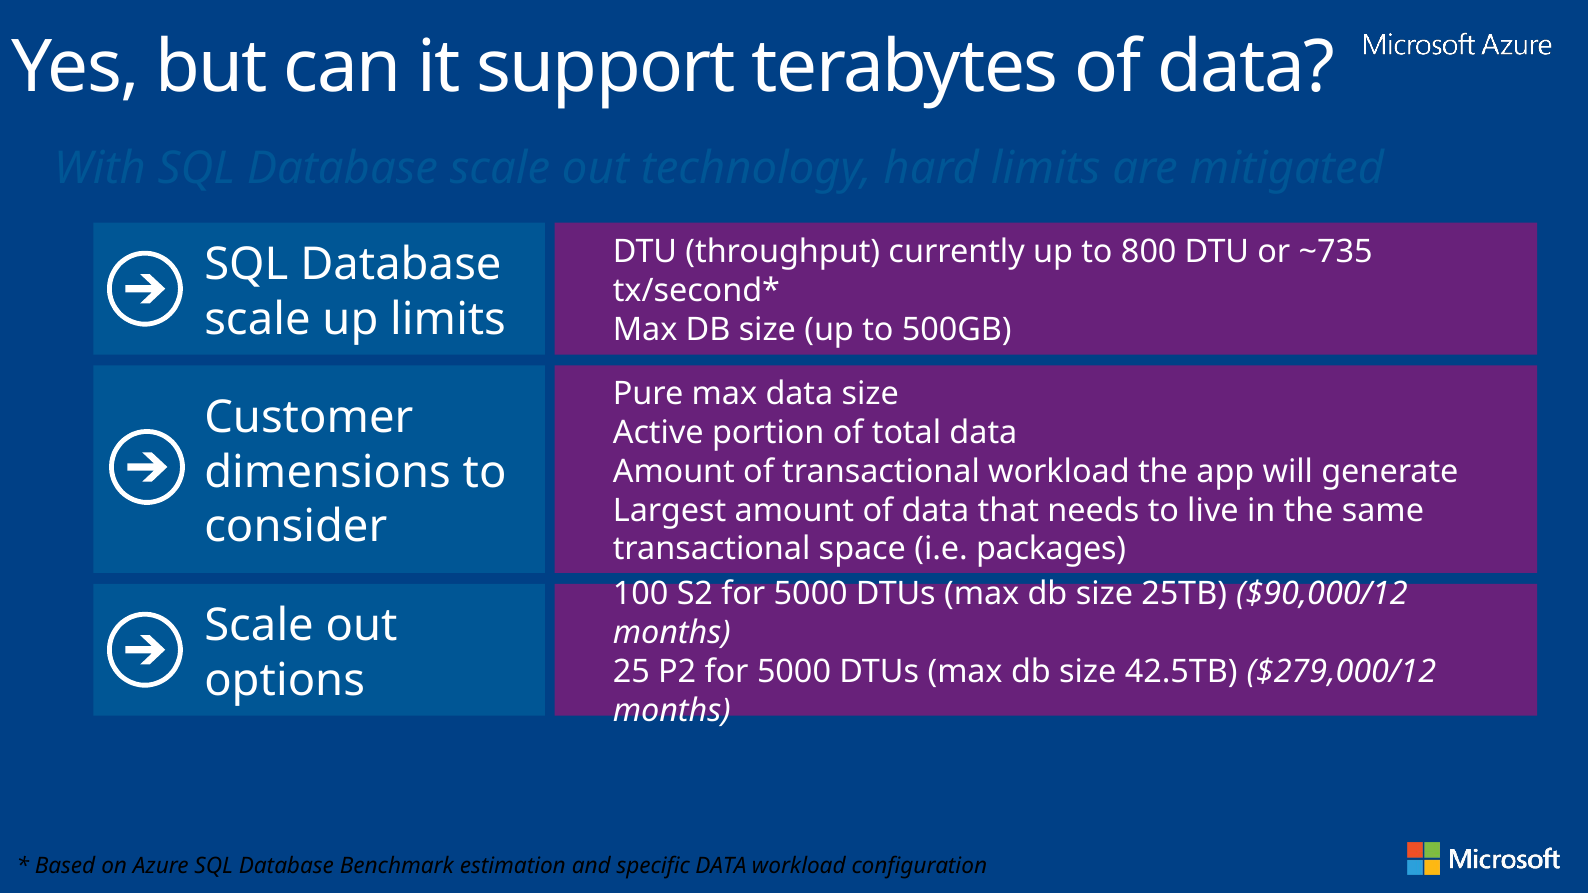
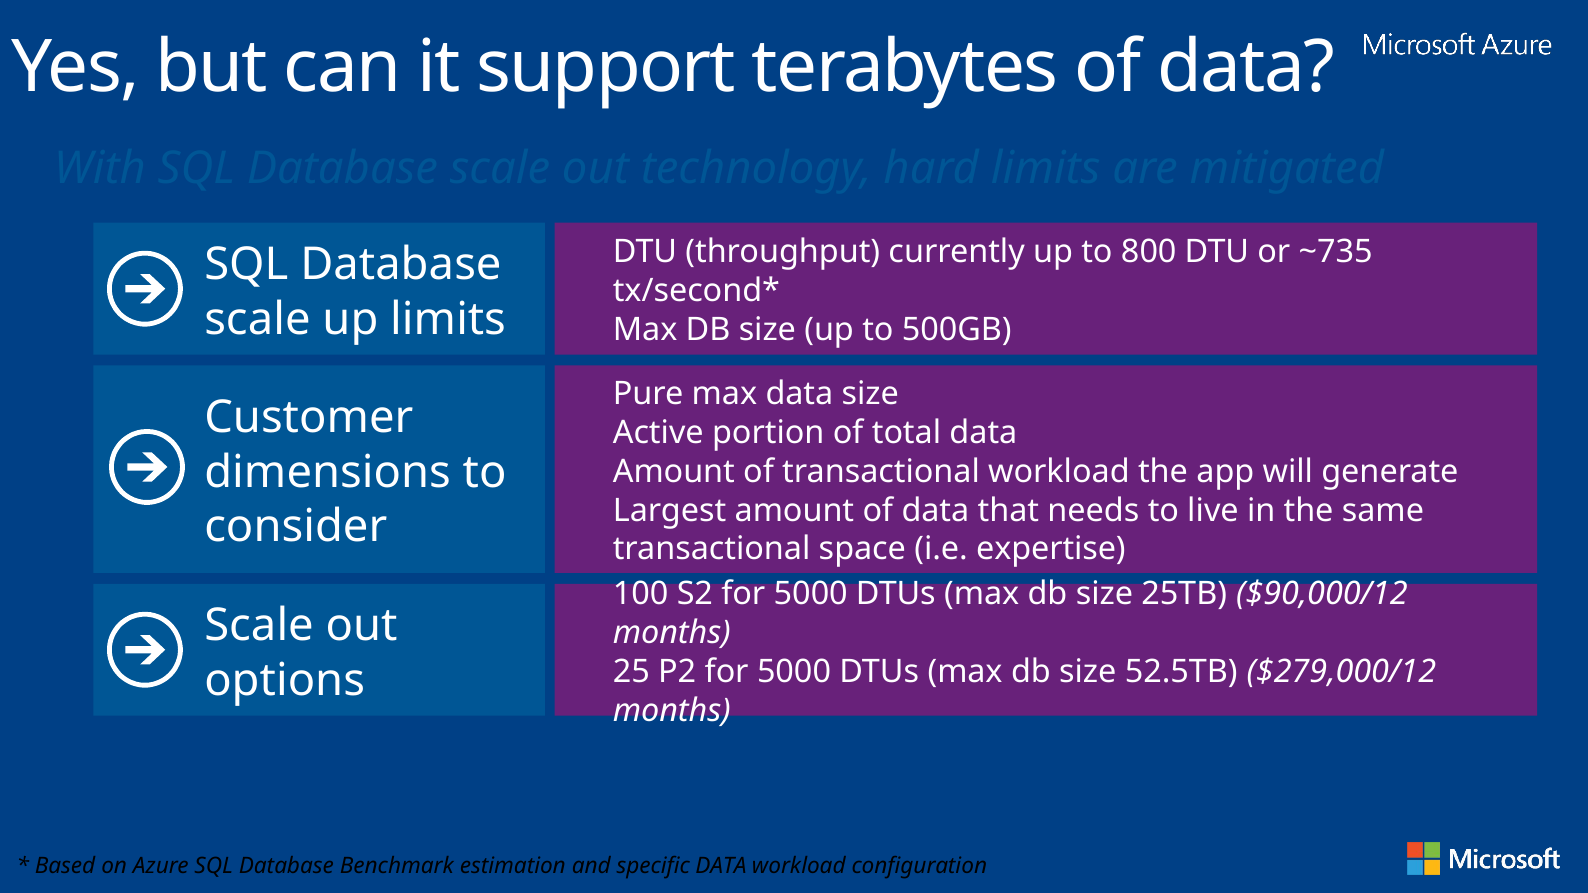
packages: packages -> expertise (1051, 549)
42.5TB: 42.5TB -> 52.5TB (1181, 672)
